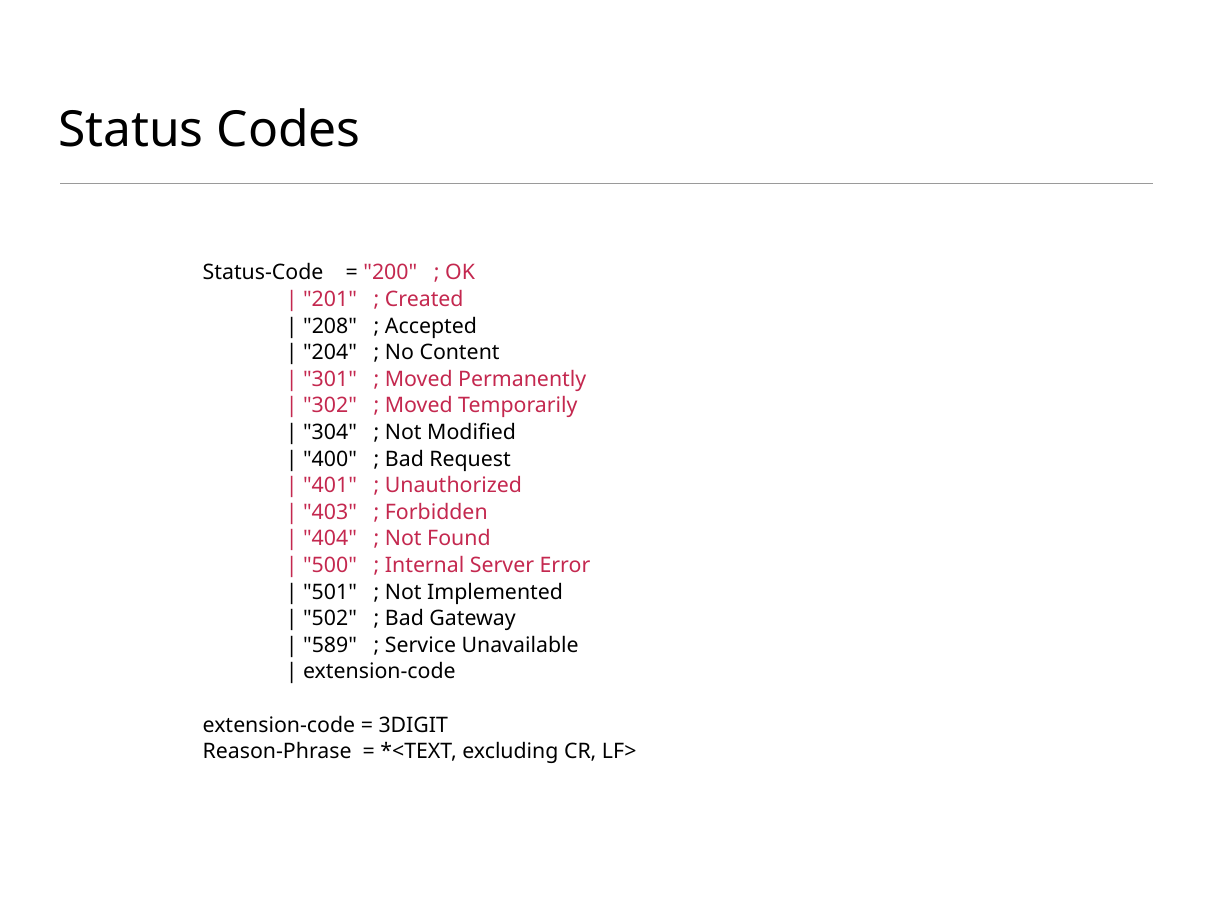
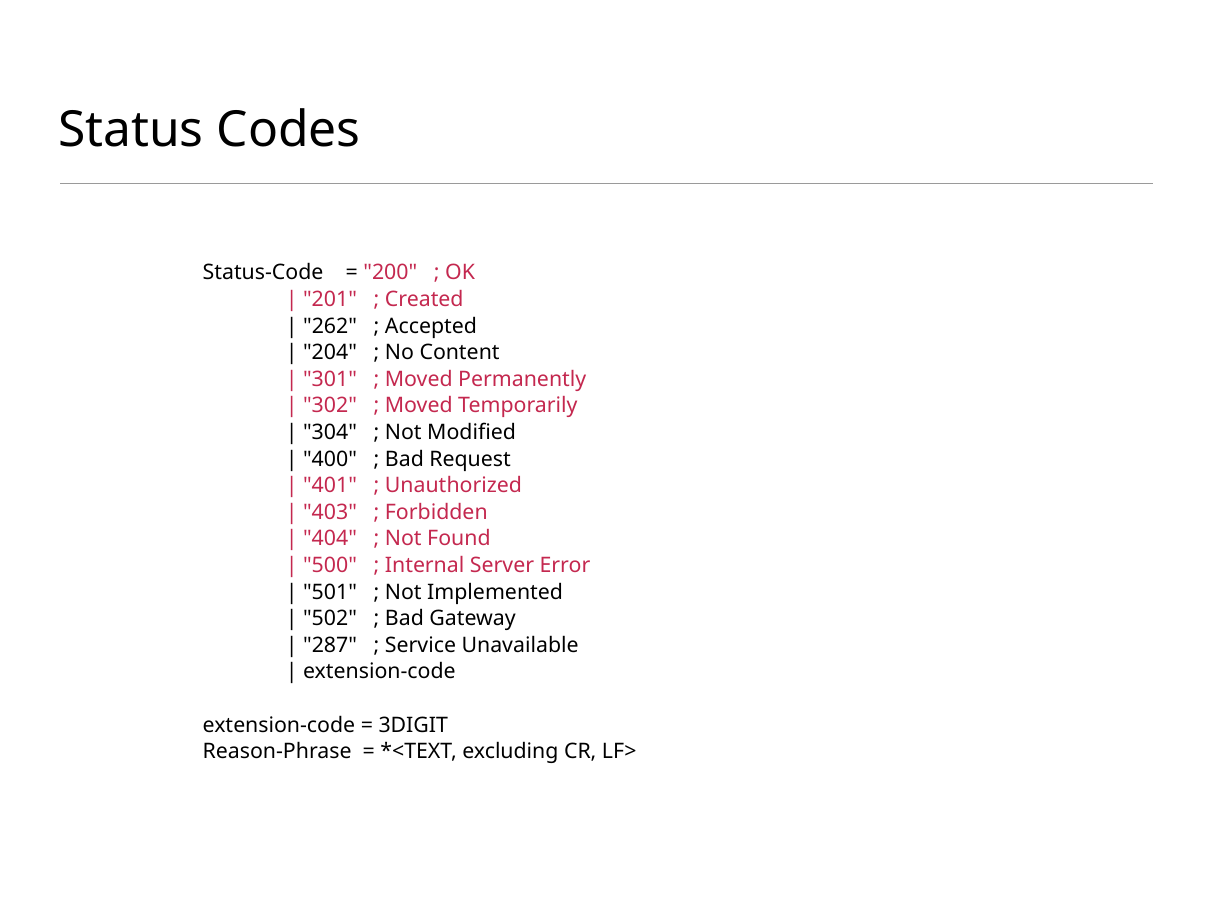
208: 208 -> 262 (330, 326)
589: 589 -> 287 (330, 645)
